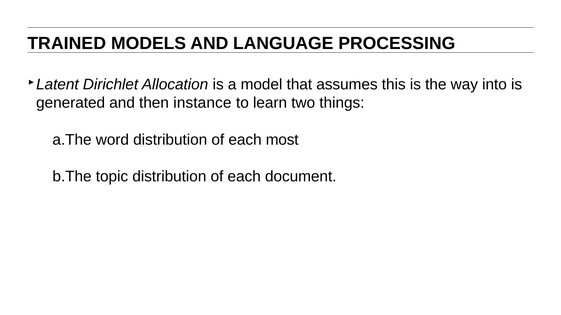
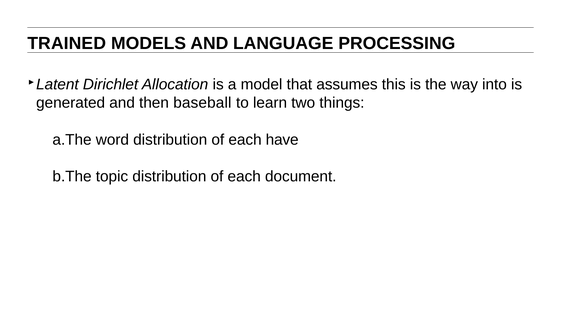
instance: instance -> baseball (202, 103)
most: most -> have (282, 140)
